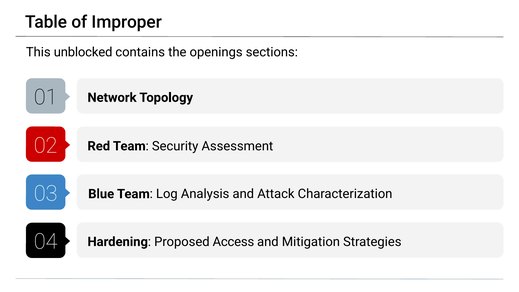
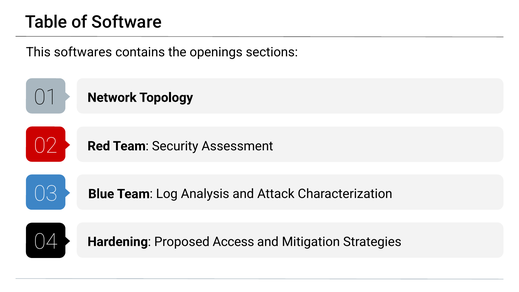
Improper: Improper -> Software (127, 22)
unblocked: unblocked -> softwares (83, 52)
